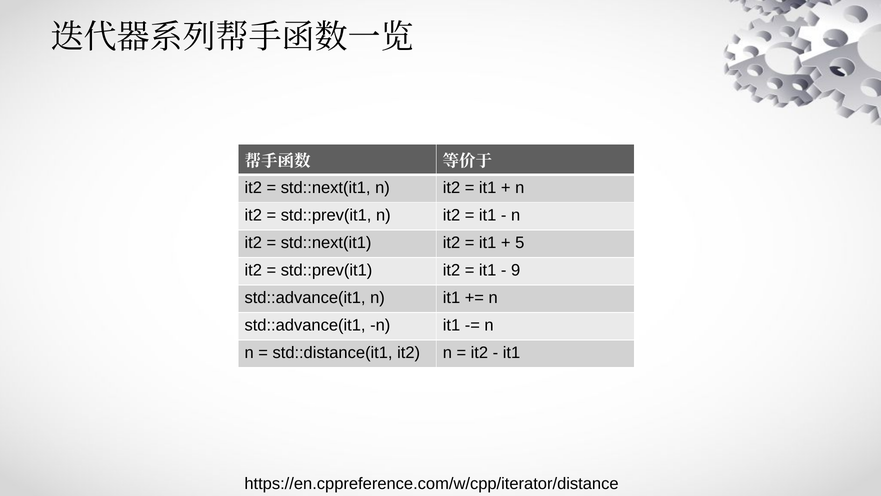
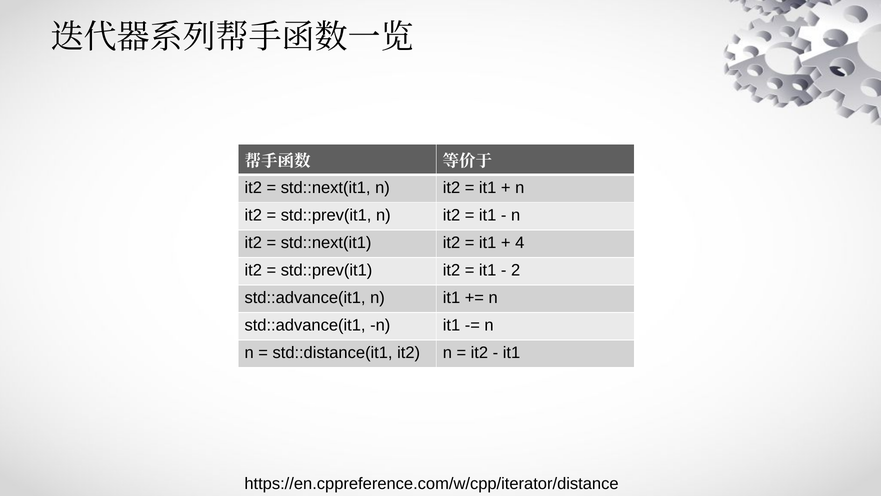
5: 5 -> 4 (520, 243)
9: 9 -> 2 (516, 270)
